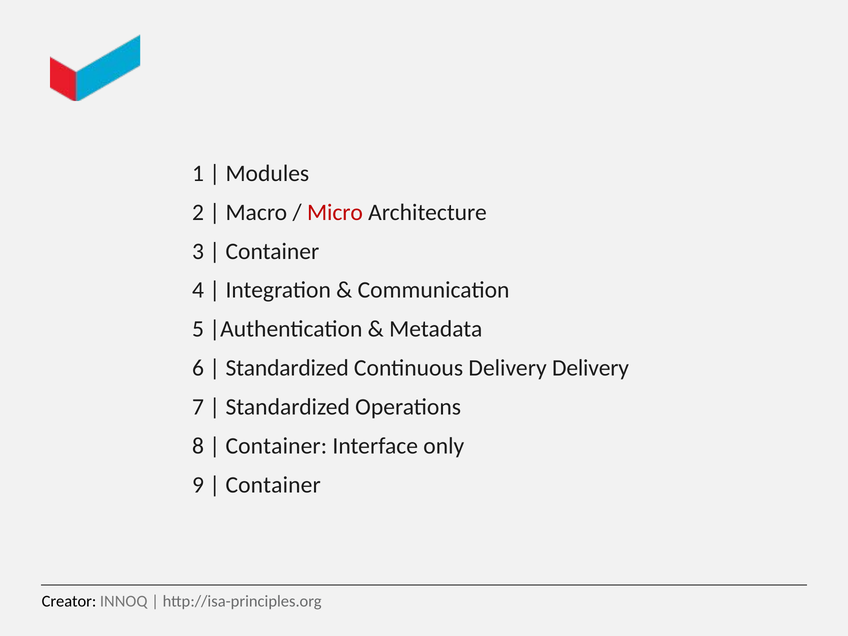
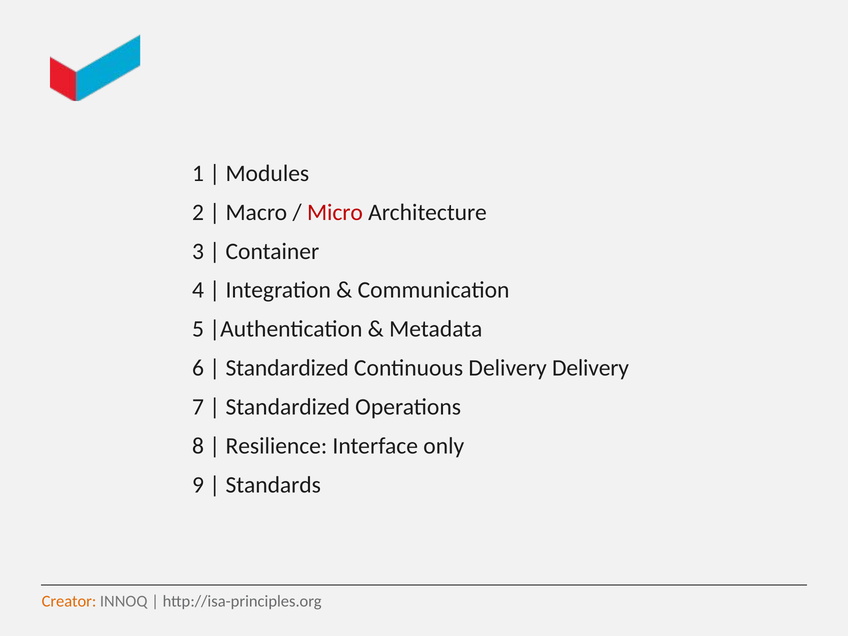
Container: Container -> Resilience (276, 446)
Container: Container -> Standards (273, 485)
Creator colour: black -> orange (69, 601)
